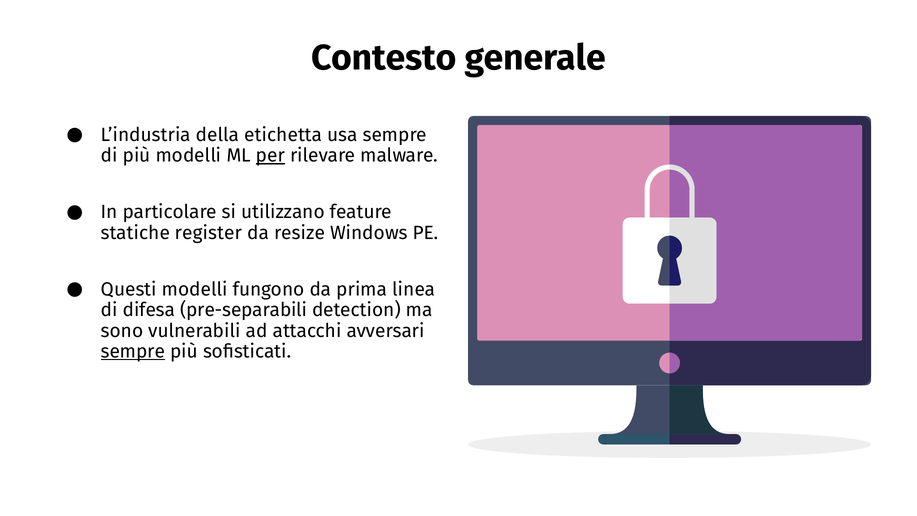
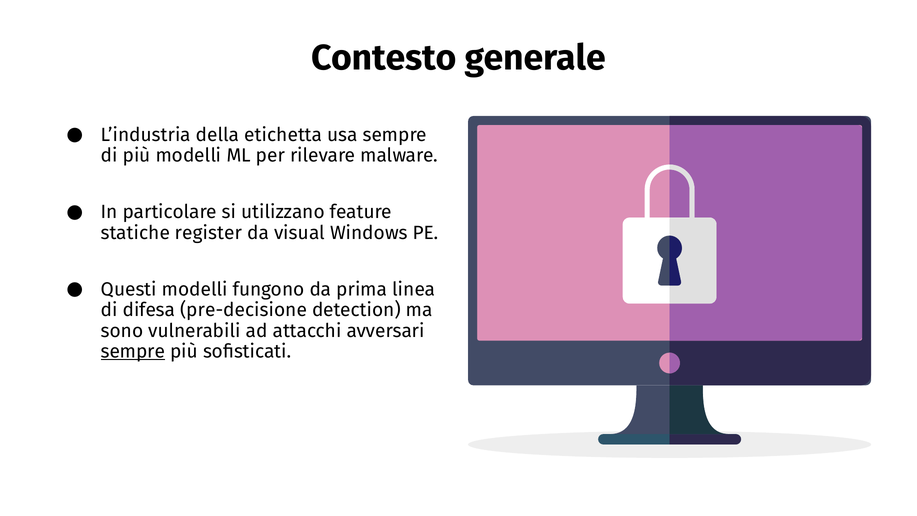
per underline: present -> none (270, 156)
resize: resize -> visual (300, 233)
pre-separabili: pre-separabili -> pre-decisione (244, 310)
